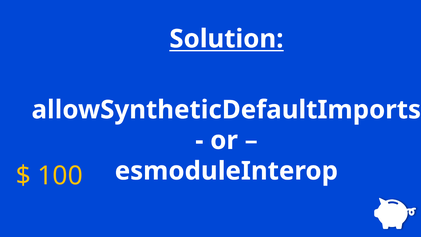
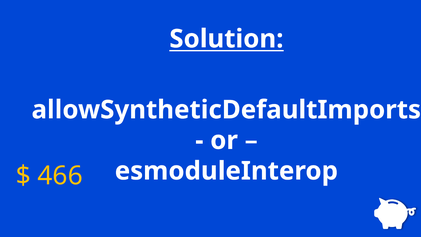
100: 100 -> 466 (60, 176)
